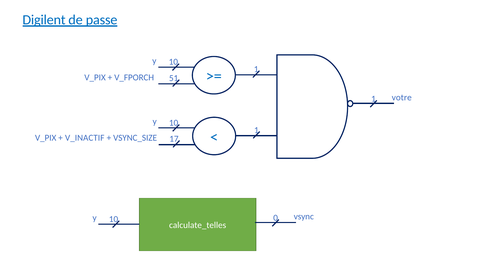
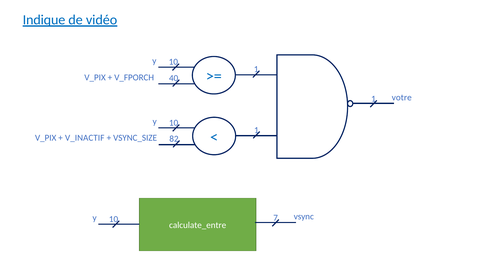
Digilent: Digilent -> Indique (44, 20)
passe: passe -> vidéo (102, 20)
51: 51 -> 40 (174, 78)
17: 17 -> 82 (174, 139)
0: 0 -> 7 (276, 219)
calculate_telles: calculate_telles -> calculate_entre (198, 226)
